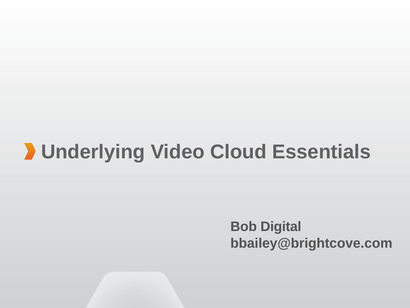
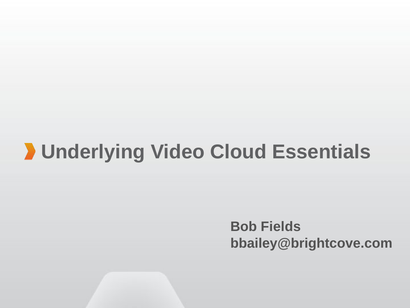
Digital: Digital -> Fields (281, 226)
